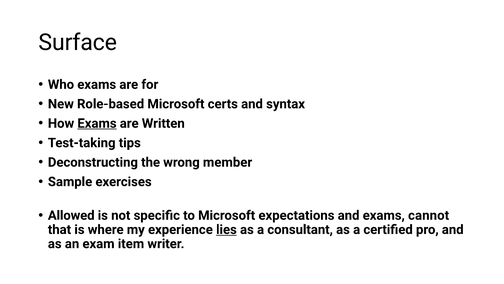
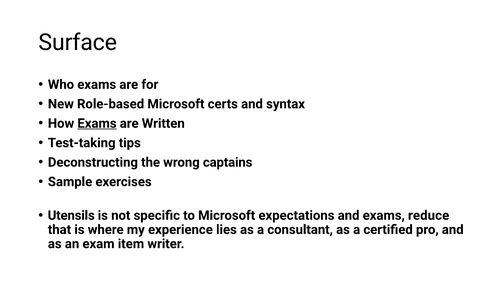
member: member -> captains (228, 162)
Allowed: Allowed -> Utensils (71, 215)
cannot: cannot -> reduce (429, 215)
lies underline: present -> none (226, 229)
